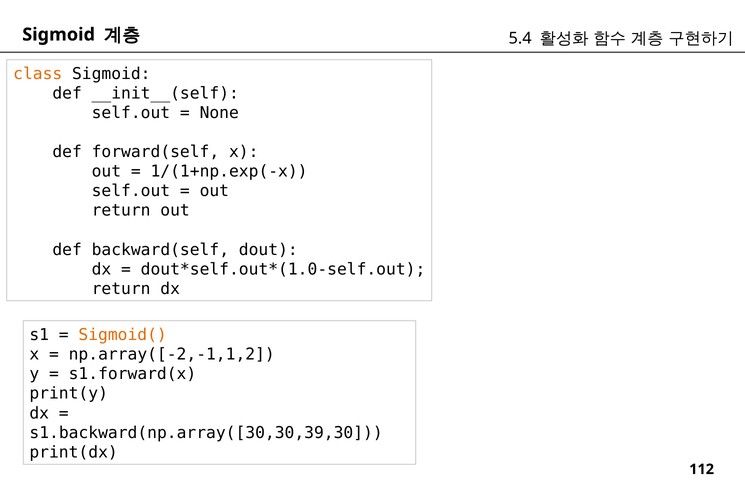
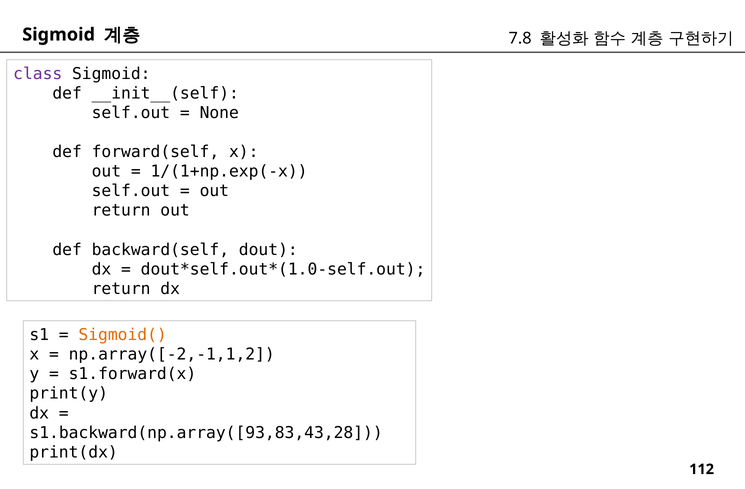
5.4: 5.4 -> 7.8 (520, 38)
class colour: orange -> purple (38, 74)
s1.backward(np.array([30,30,39,30: s1.backward(np.array([30,30,39,30 -> s1.backward(np.array([93,83,43,28 (206, 433)
